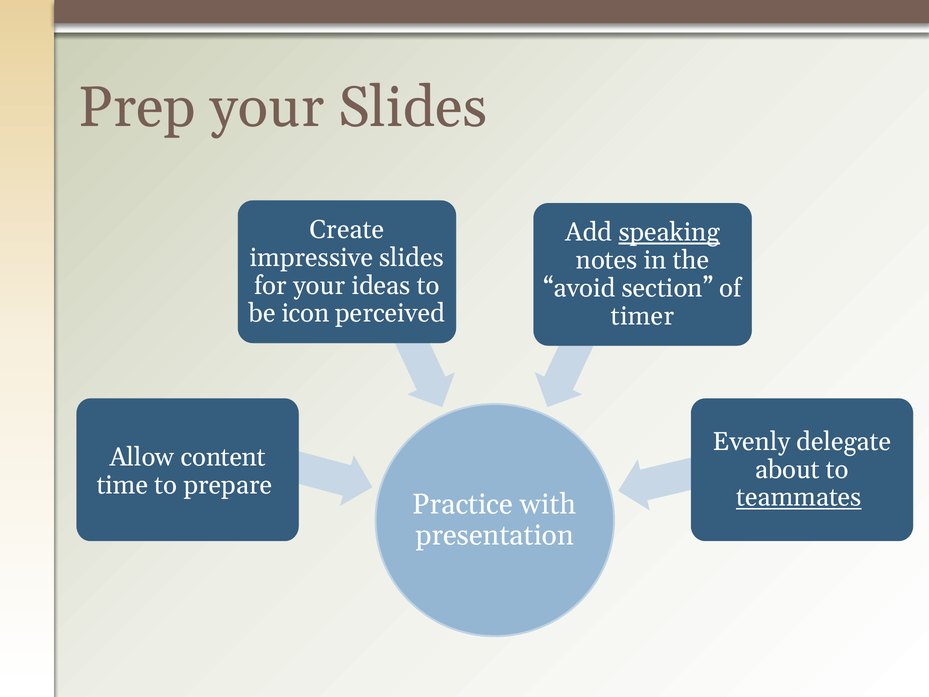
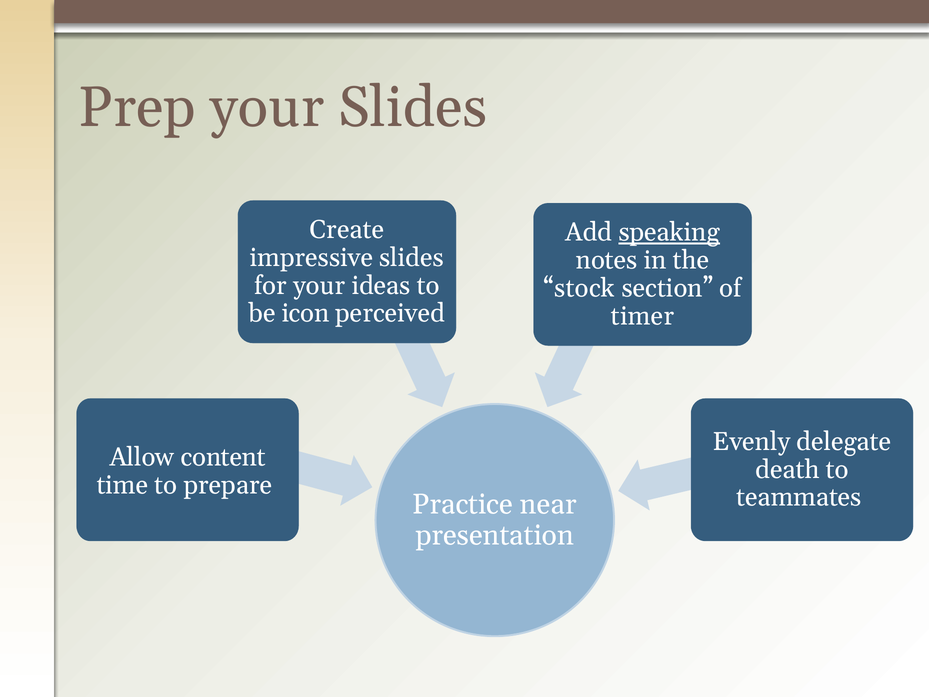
avoid: avoid -> stock (579, 288)
about: about -> death (787, 469)
teammates underline: present -> none (799, 497)
with: with -> near (548, 504)
